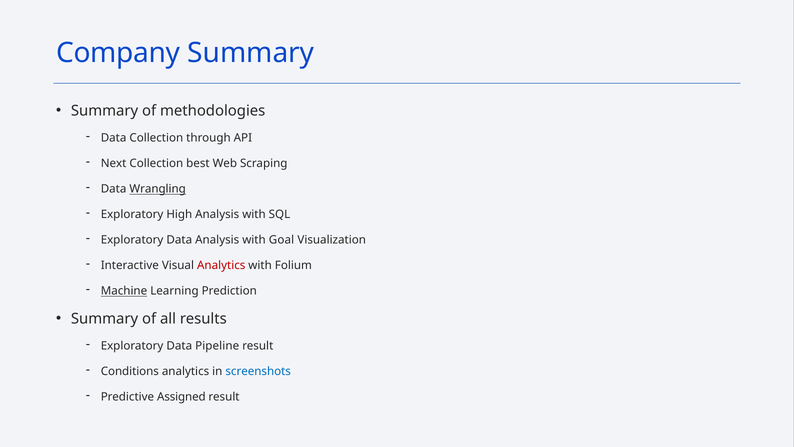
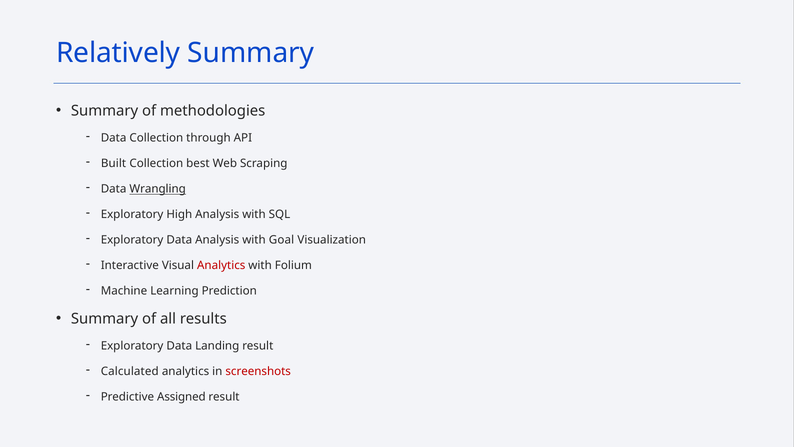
Company: Company -> Relatively (118, 53)
Next: Next -> Built (114, 164)
Machine underline: present -> none (124, 291)
Pipeline: Pipeline -> Landing (217, 346)
Conditions: Conditions -> Calculated (130, 371)
screenshots colour: blue -> red (258, 371)
